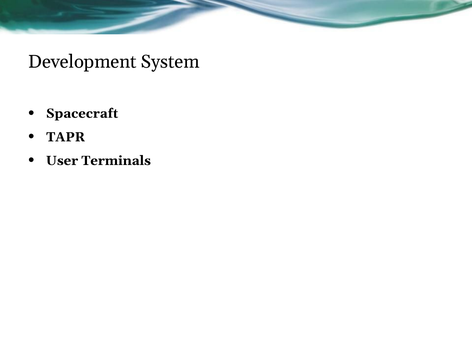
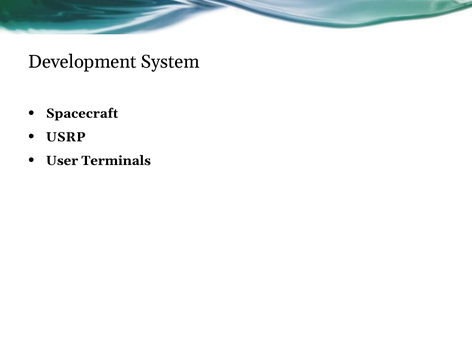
TAPR: TAPR -> USRP (66, 137)
